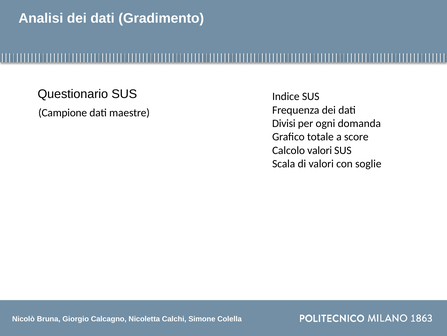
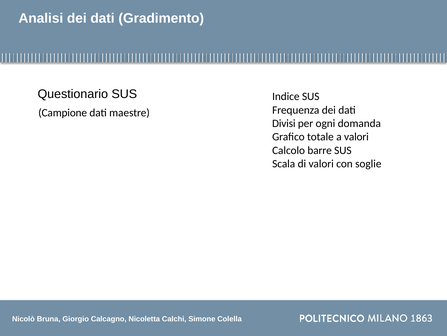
a score: score -> valori (356, 137)
Calcolo valori: valori -> barre (320, 150)
